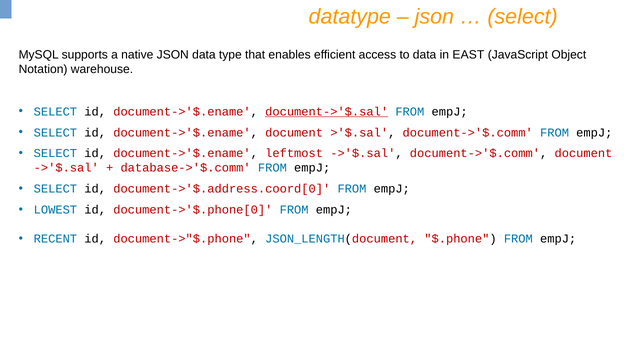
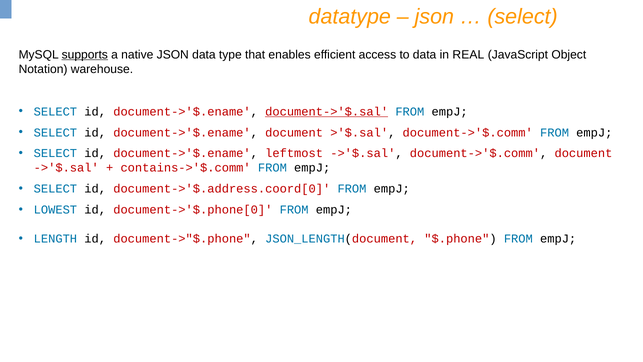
supports underline: none -> present (85, 55)
EAST: EAST -> REAL (468, 55)
database->'$.comm: database->'$.comm -> contains->'$.comm (186, 168)
RECENT: RECENT -> LENGTH (55, 238)
